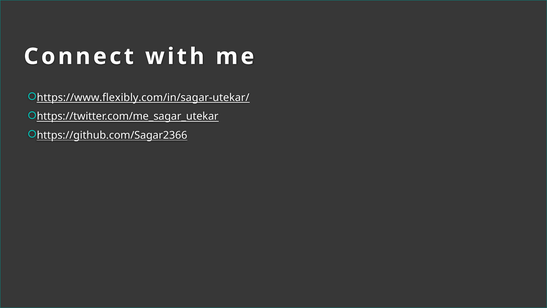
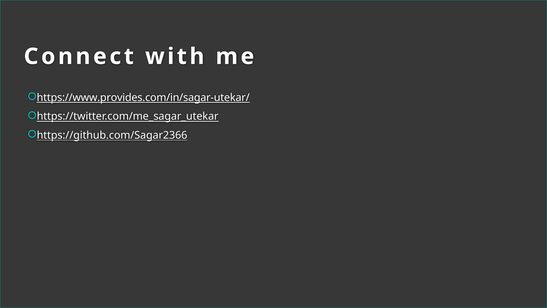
https://www.flexibly.com/in/sagar-utekar/: https://www.flexibly.com/in/sagar-utekar/ -> https://www.provides.com/in/sagar-utekar/ (143, 97)
